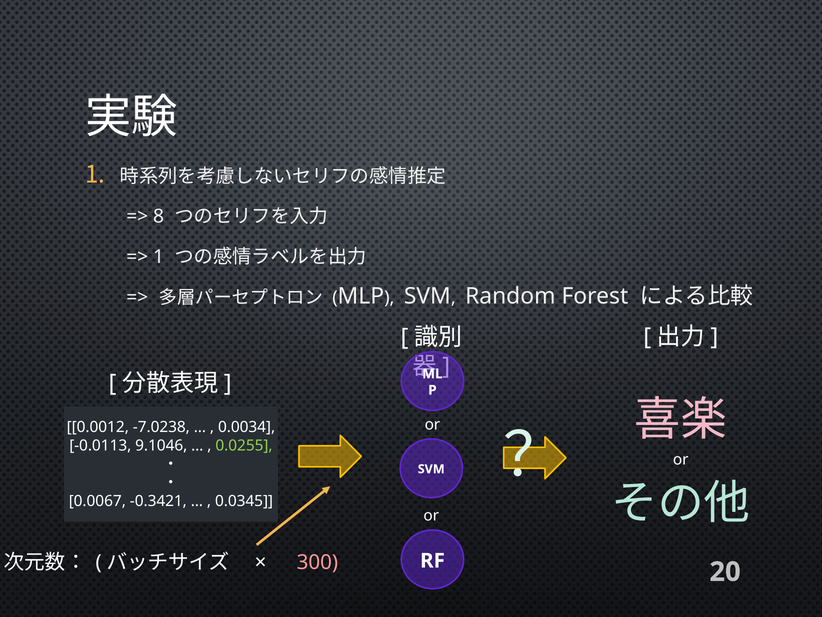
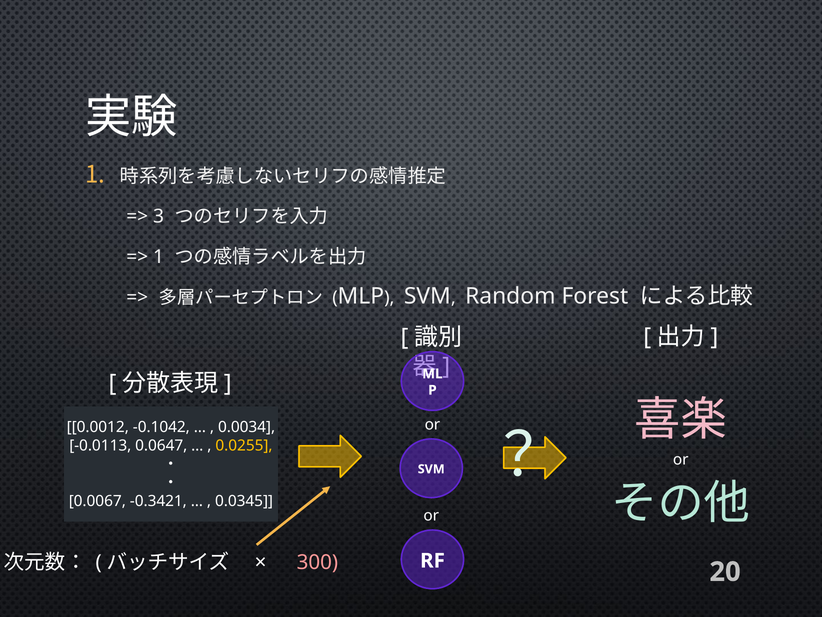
8: 8 -> 3 (159, 216)
-7.0238: -7.0238 -> -0.1042 (161, 427)
9.1046: 9.1046 -> 0.0647 (161, 445)
0.0255 colour: light green -> yellow (244, 445)
